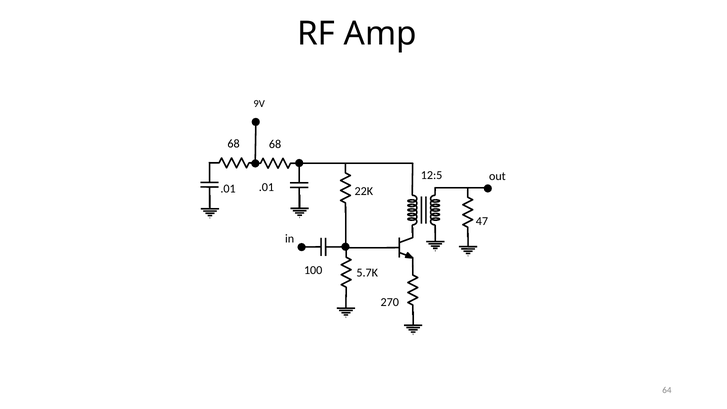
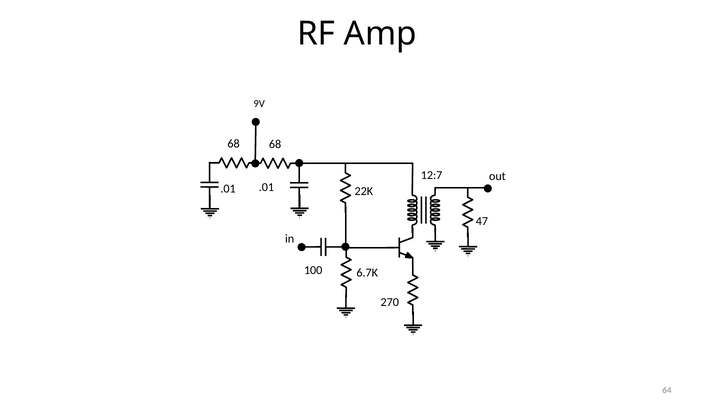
12:5: 12:5 -> 12:7 (432, 175)
5.7K: 5.7K -> 6.7K (367, 273)
